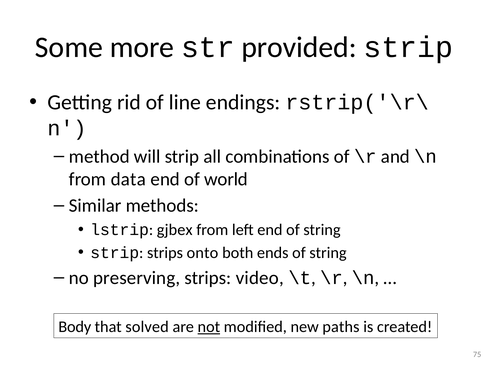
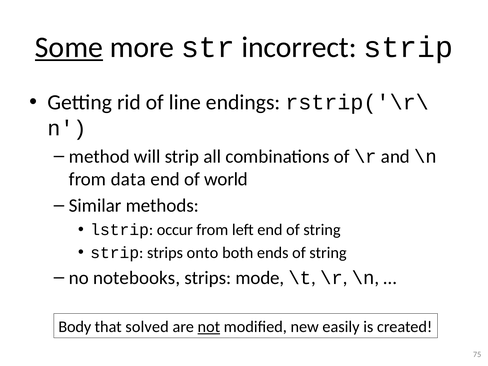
Some underline: none -> present (69, 47)
provided: provided -> incorrect (299, 47)
gjbex: gjbex -> occur (175, 230)
preserving: preserving -> notebooks (137, 278)
video: video -> mode (260, 278)
paths: paths -> easily (341, 327)
